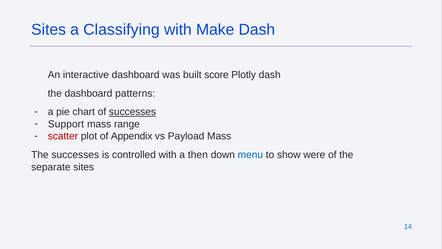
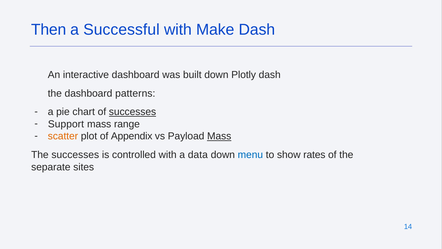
Sites: Sites -> Then (49, 30)
Classifying: Classifying -> Successful (121, 30)
built score: score -> down (216, 75)
scatter colour: red -> orange (63, 136)
Mass underline: none -> present (219, 136)
then: then -> data (198, 155)
were: were -> rates (314, 155)
